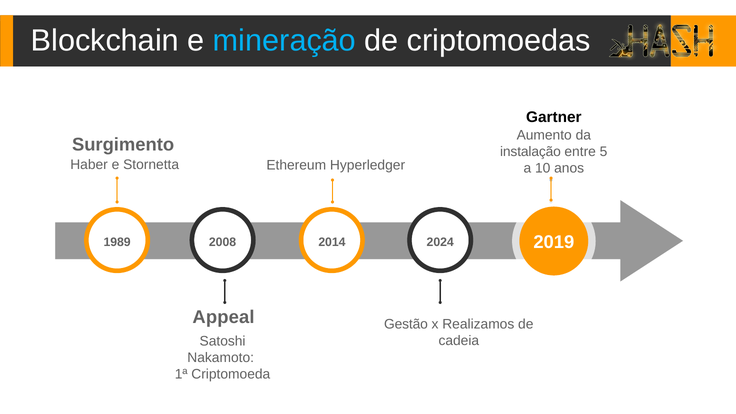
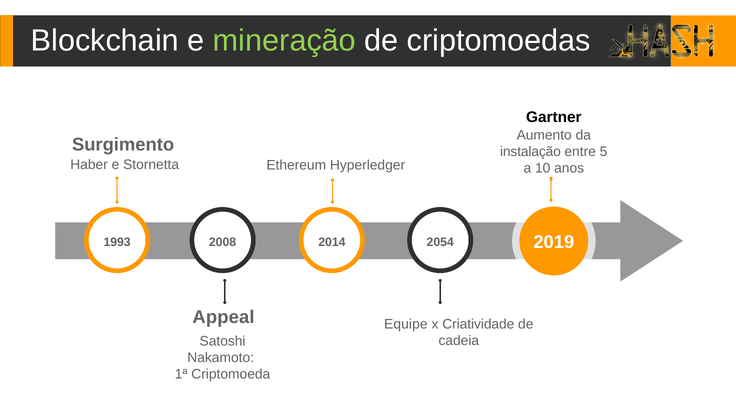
mineração colour: light blue -> light green (284, 41)
1989: 1989 -> 1993 (117, 242)
2024: 2024 -> 2054 (440, 242)
Gestão: Gestão -> Equipe (406, 324)
Realizamos: Realizamos -> Criatividade (478, 324)
